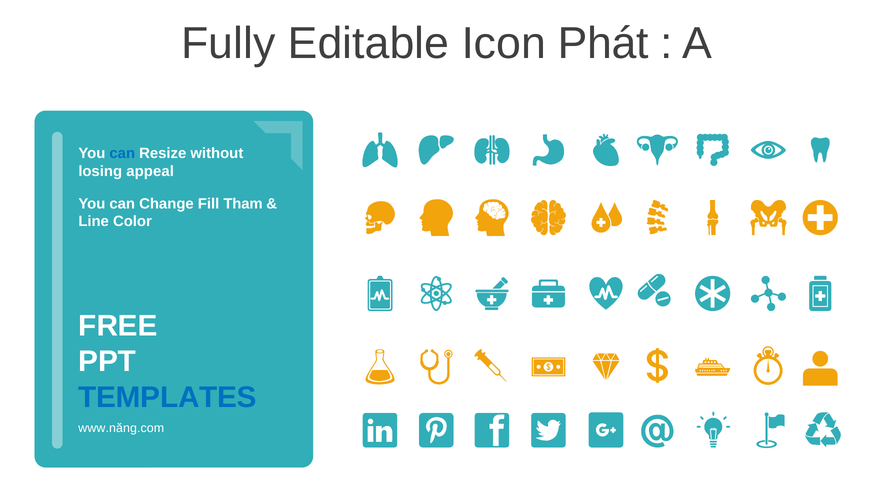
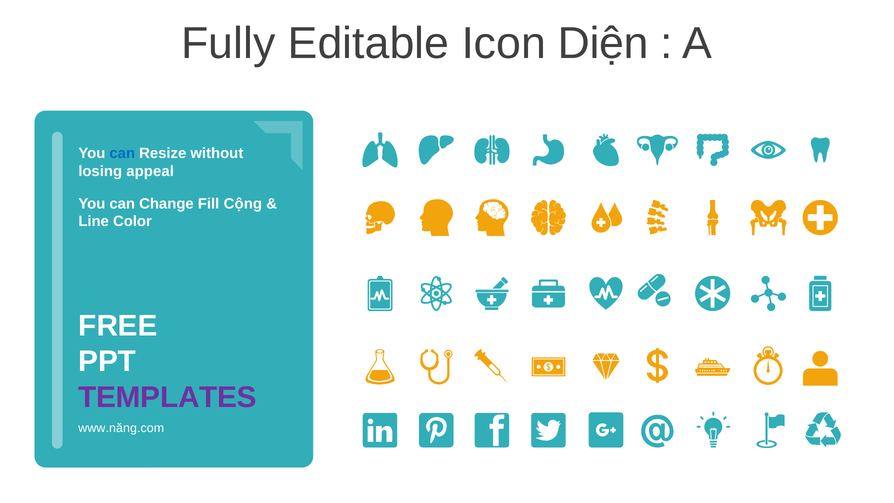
Phát: Phát -> Diện (603, 43)
Tham: Tham -> Cộng (243, 204)
TEMPLATES colour: blue -> purple (168, 397)
